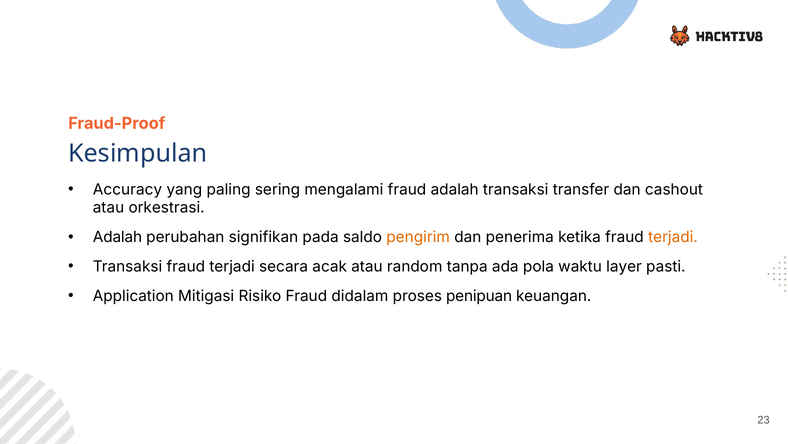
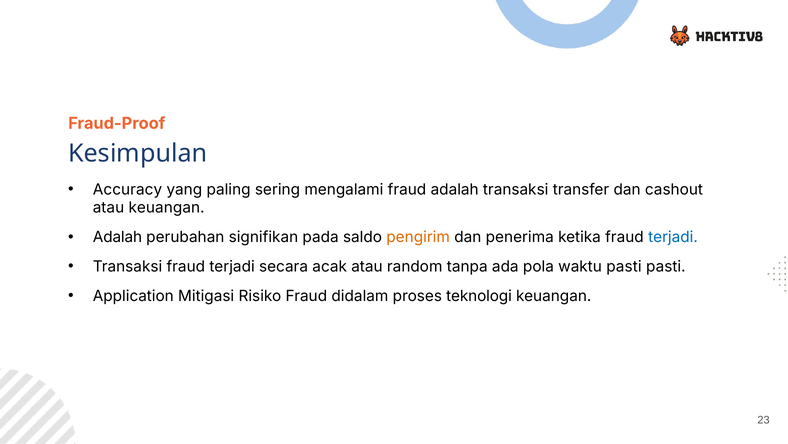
atau orkestrasi: orkestrasi -> keuangan (167, 208)
terjadi colour: orange -> blue (673, 237)
waktu layer: layer -> pasti (624, 266)
penipuan: penipuan -> teknologi (479, 296)
